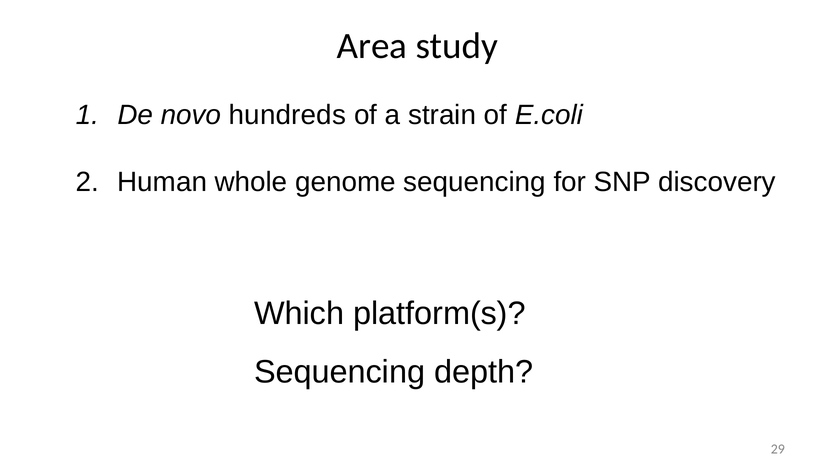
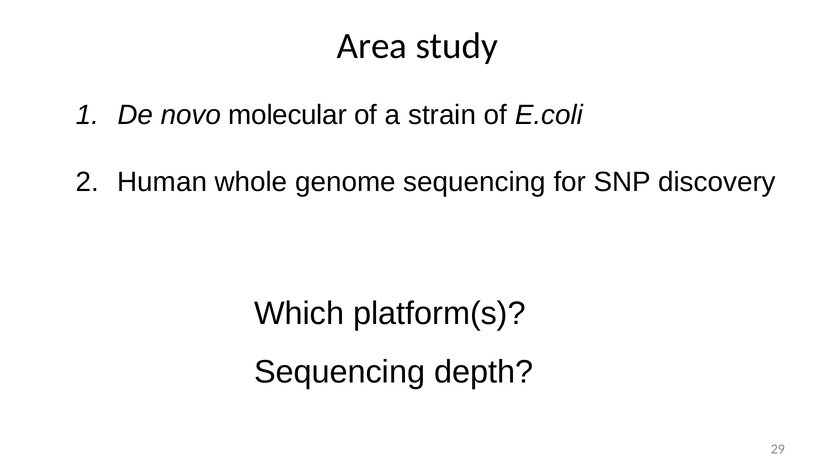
hundreds: hundreds -> molecular (288, 115)
